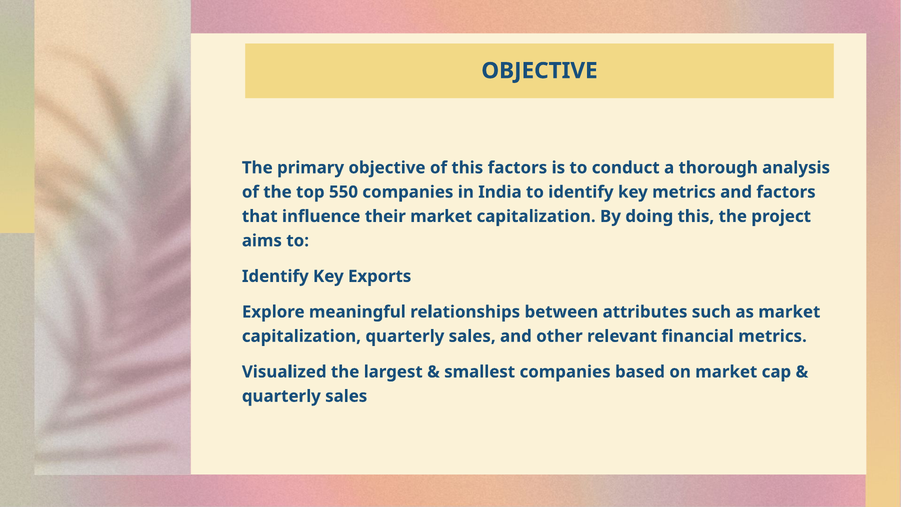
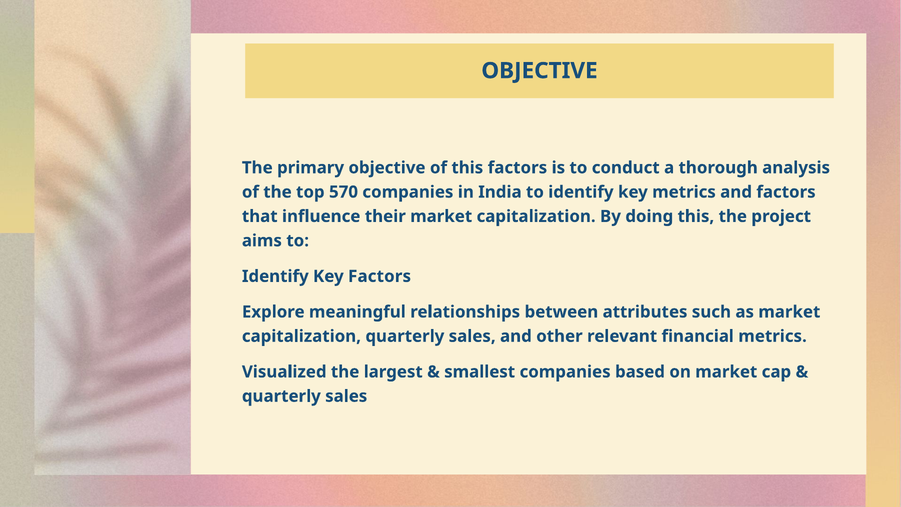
550: 550 -> 570 (344, 192)
Key Exports: Exports -> Factors (380, 276)
